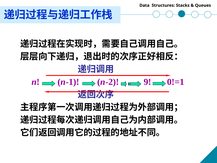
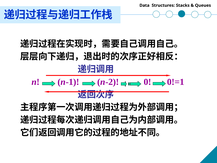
9: 9 -> 0 (147, 82)
